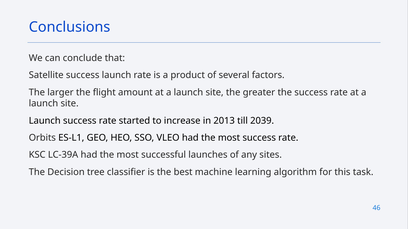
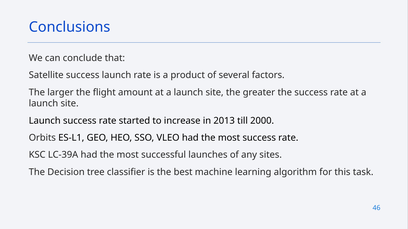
2039: 2039 -> 2000 (262, 121)
